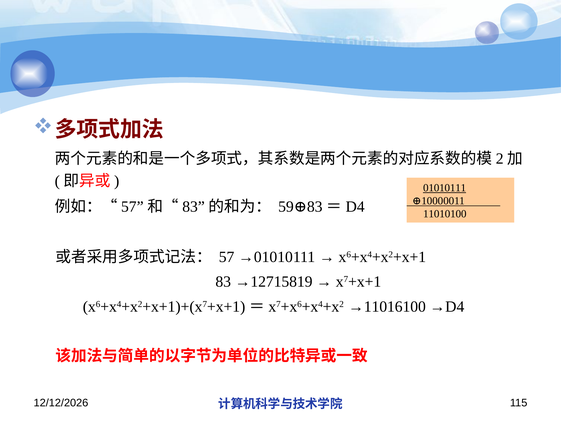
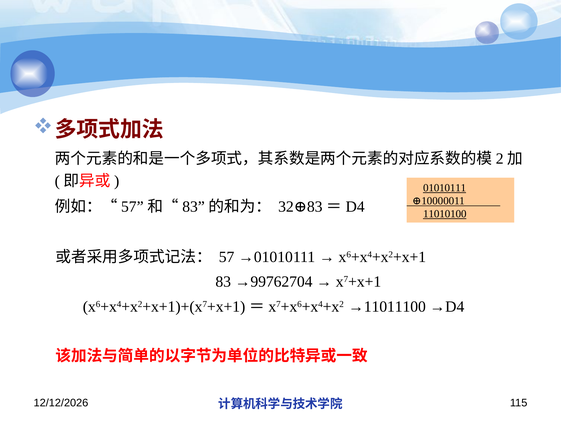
59: 59 -> 32 (286, 206)
11010100 underline: none -> present (445, 214)
→12715819: →12715819 -> →99762704 (274, 282)
→11016100: →11016100 -> →11011100 (387, 306)
